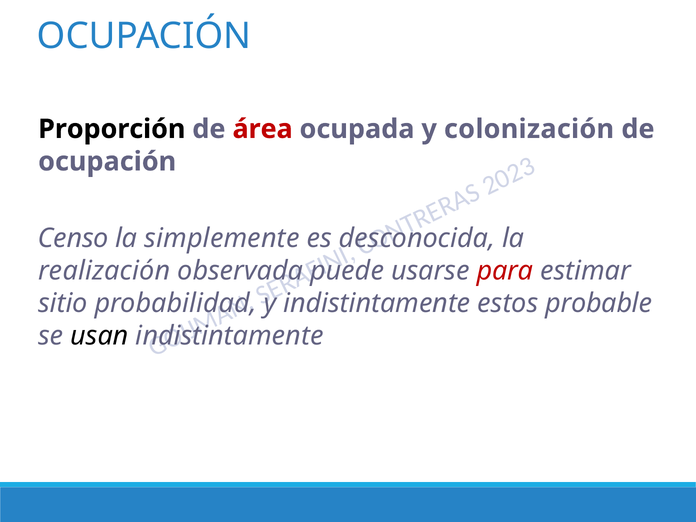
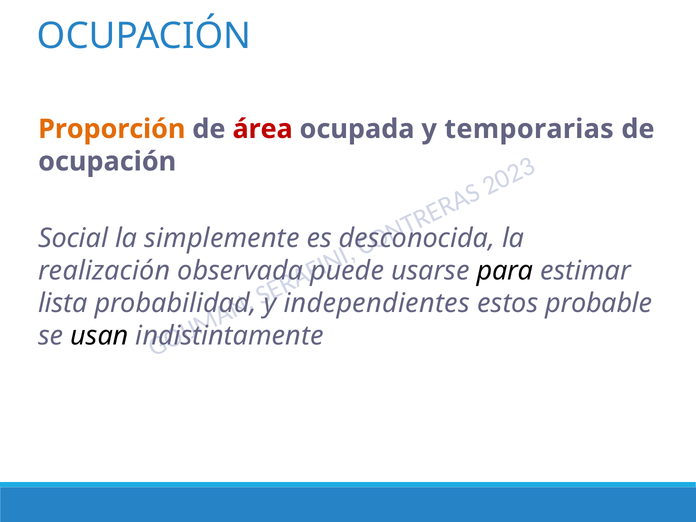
Proporción colour: black -> orange (112, 129)
colonización: colonización -> temporarias (529, 129)
Censo: Censo -> Social (73, 238)
para colour: red -> black (505, 271)
sitio: sitio -> lista (63, 303)
indistintamente: indistintamente -> independientes (377, 303)
